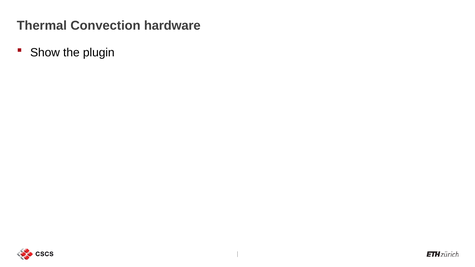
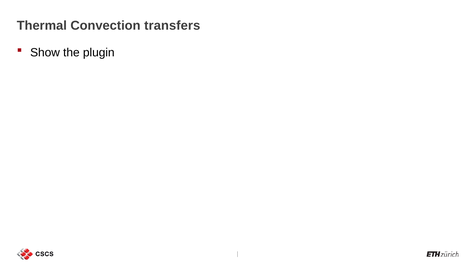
hardware: hardware -> transfers (172, 26)
